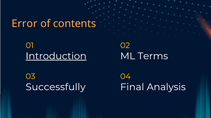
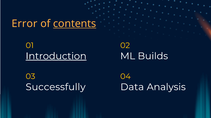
contents underline: none -> present (75, 24)
Terms: Terms -> Builds (153, 56)
Final: Final -> Data (132, 87)
